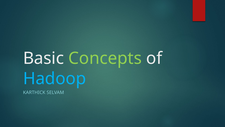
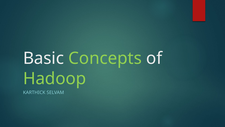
Hadoop colour: light blue -> light green (55, 78)
